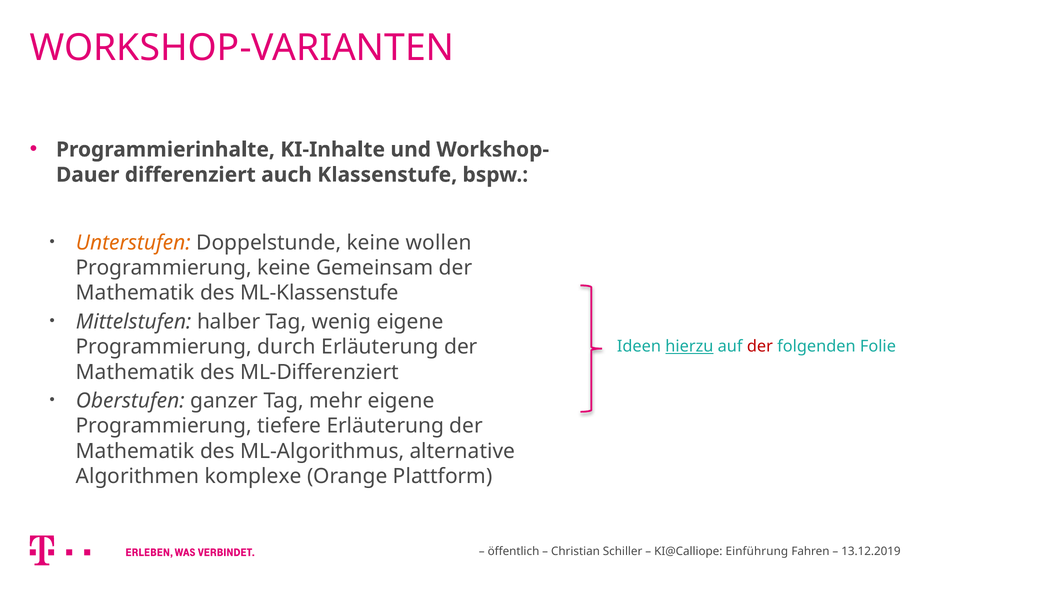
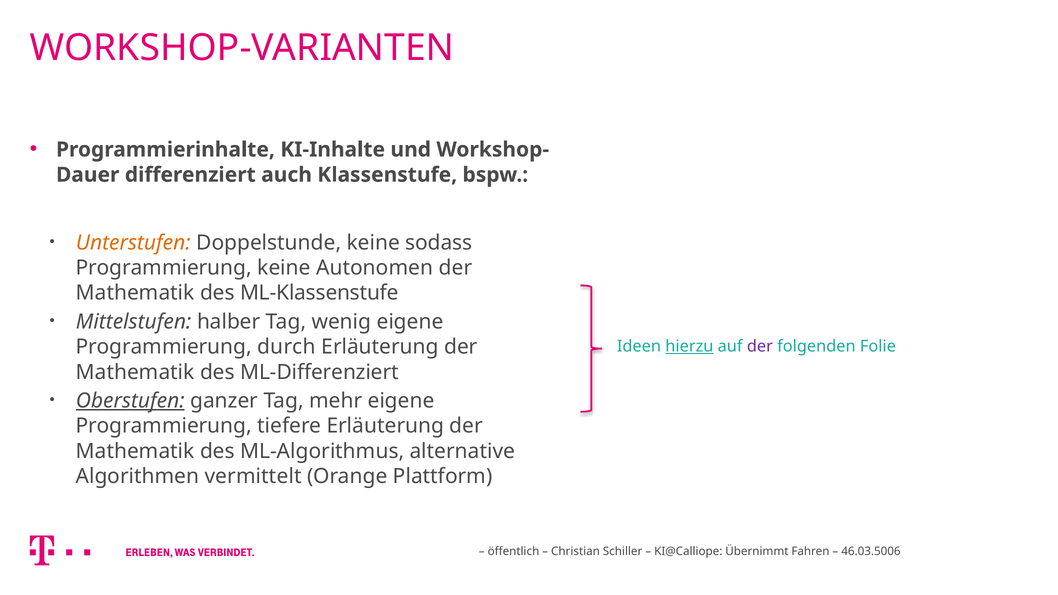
wollen: wollen -> sodass (439, 243)
Gemeinsam: Gemeinsam -> Autonomen (375, 268)
der colour: red -> purple (760, 346)
Oberstufen underline: none -> present (130, 401)
komplexe: komplexe -> vermittelt (253, 476)
Einführung: Einführung -> Übernimmt (757, 551)
13.12.2019: 13.12.2019 -> 46.03.5006 (871, 551)
